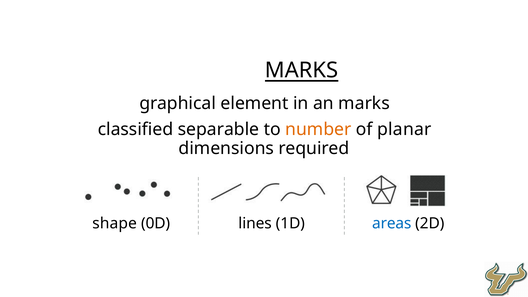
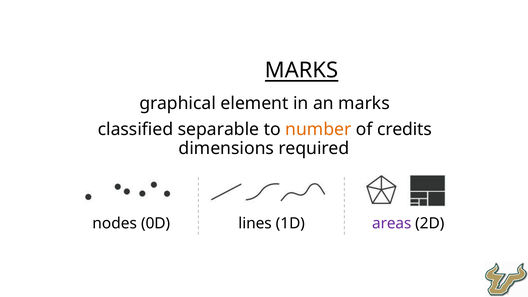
planar: planar -> credits (404, 129)
shape: shape -> nodes (115, 223)
areas colour: blue -> purple (392, 223)
